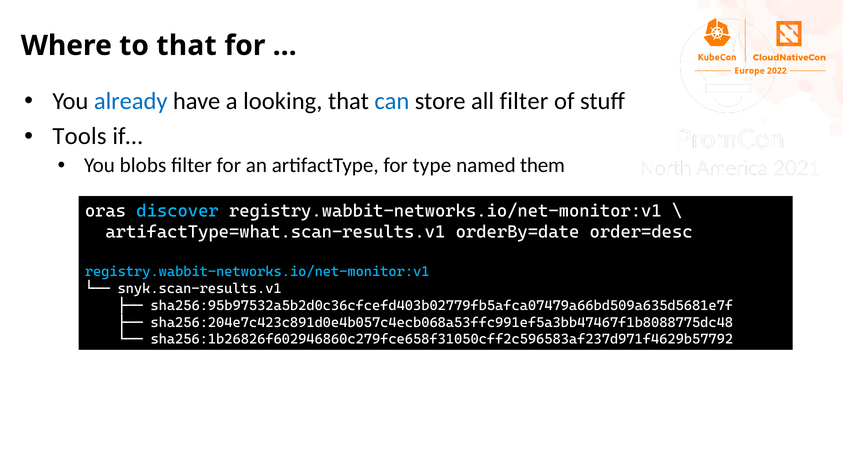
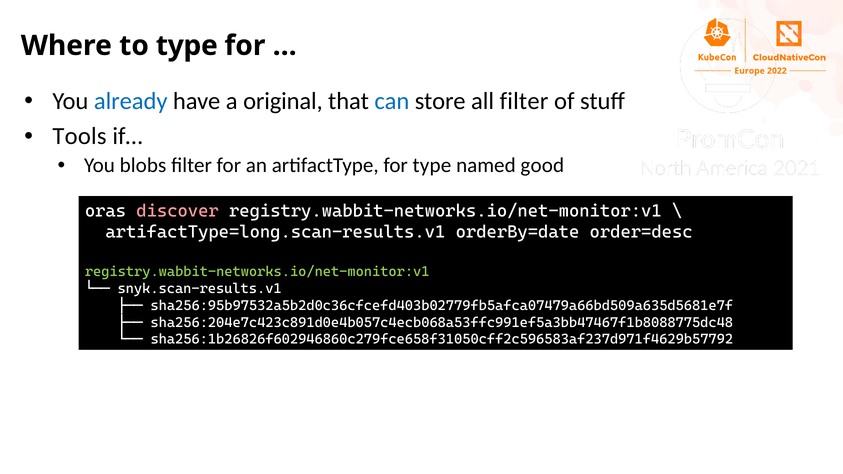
to that: that -> type (187, 46)
looking: looking -> original (283, 101)
them: them -> good (542, 165)
discover colour: light blue -> pink (178, 211)
artifactType=what.scan-results.v1: artifactType=what.scan-results.v1 -> artifactType=long.scan-results.v1 (275, 232)
registry.wabbit-networks.io/net-monitor:v1 colour: light blue -> light green (257, 272)
